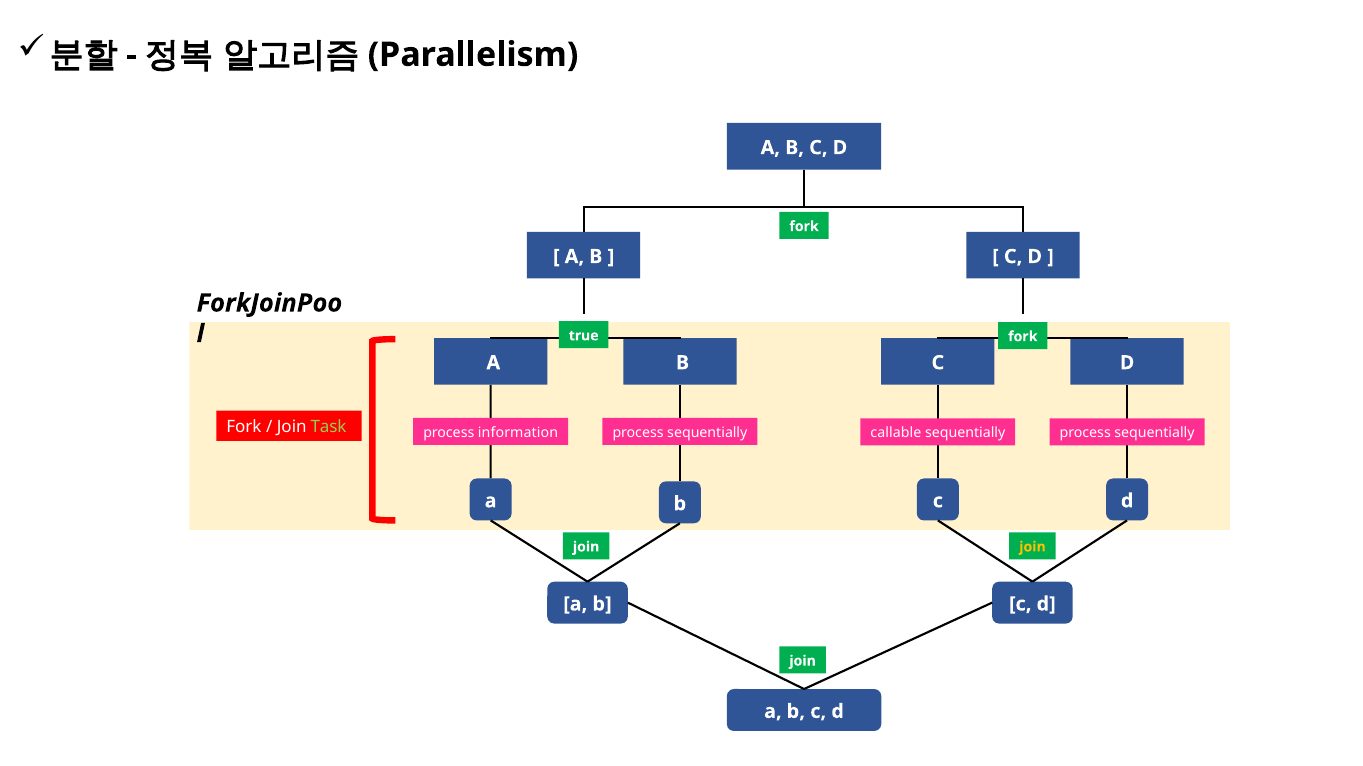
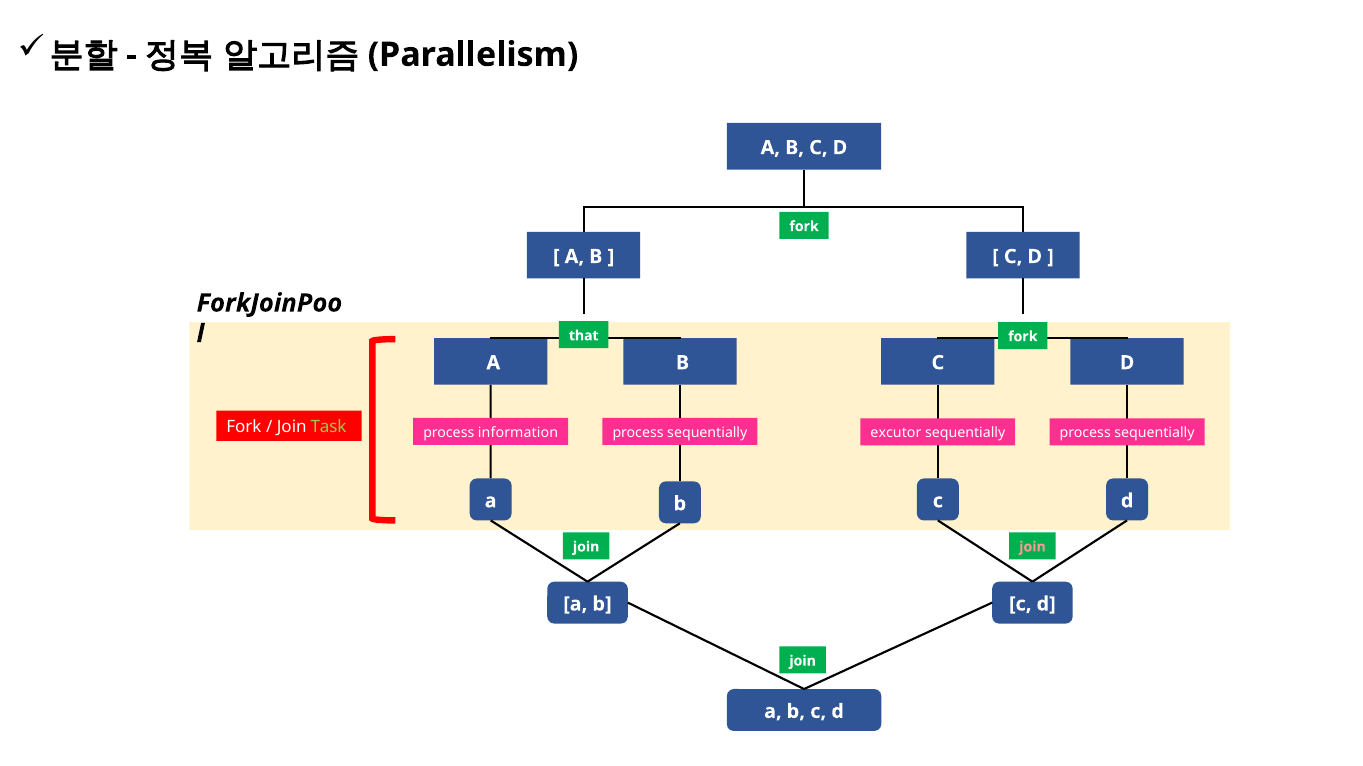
true: true -> that (584, 336)
callable: callable -> excutor (896, 433)
join colour: yellow -> pink (1033, 547)
